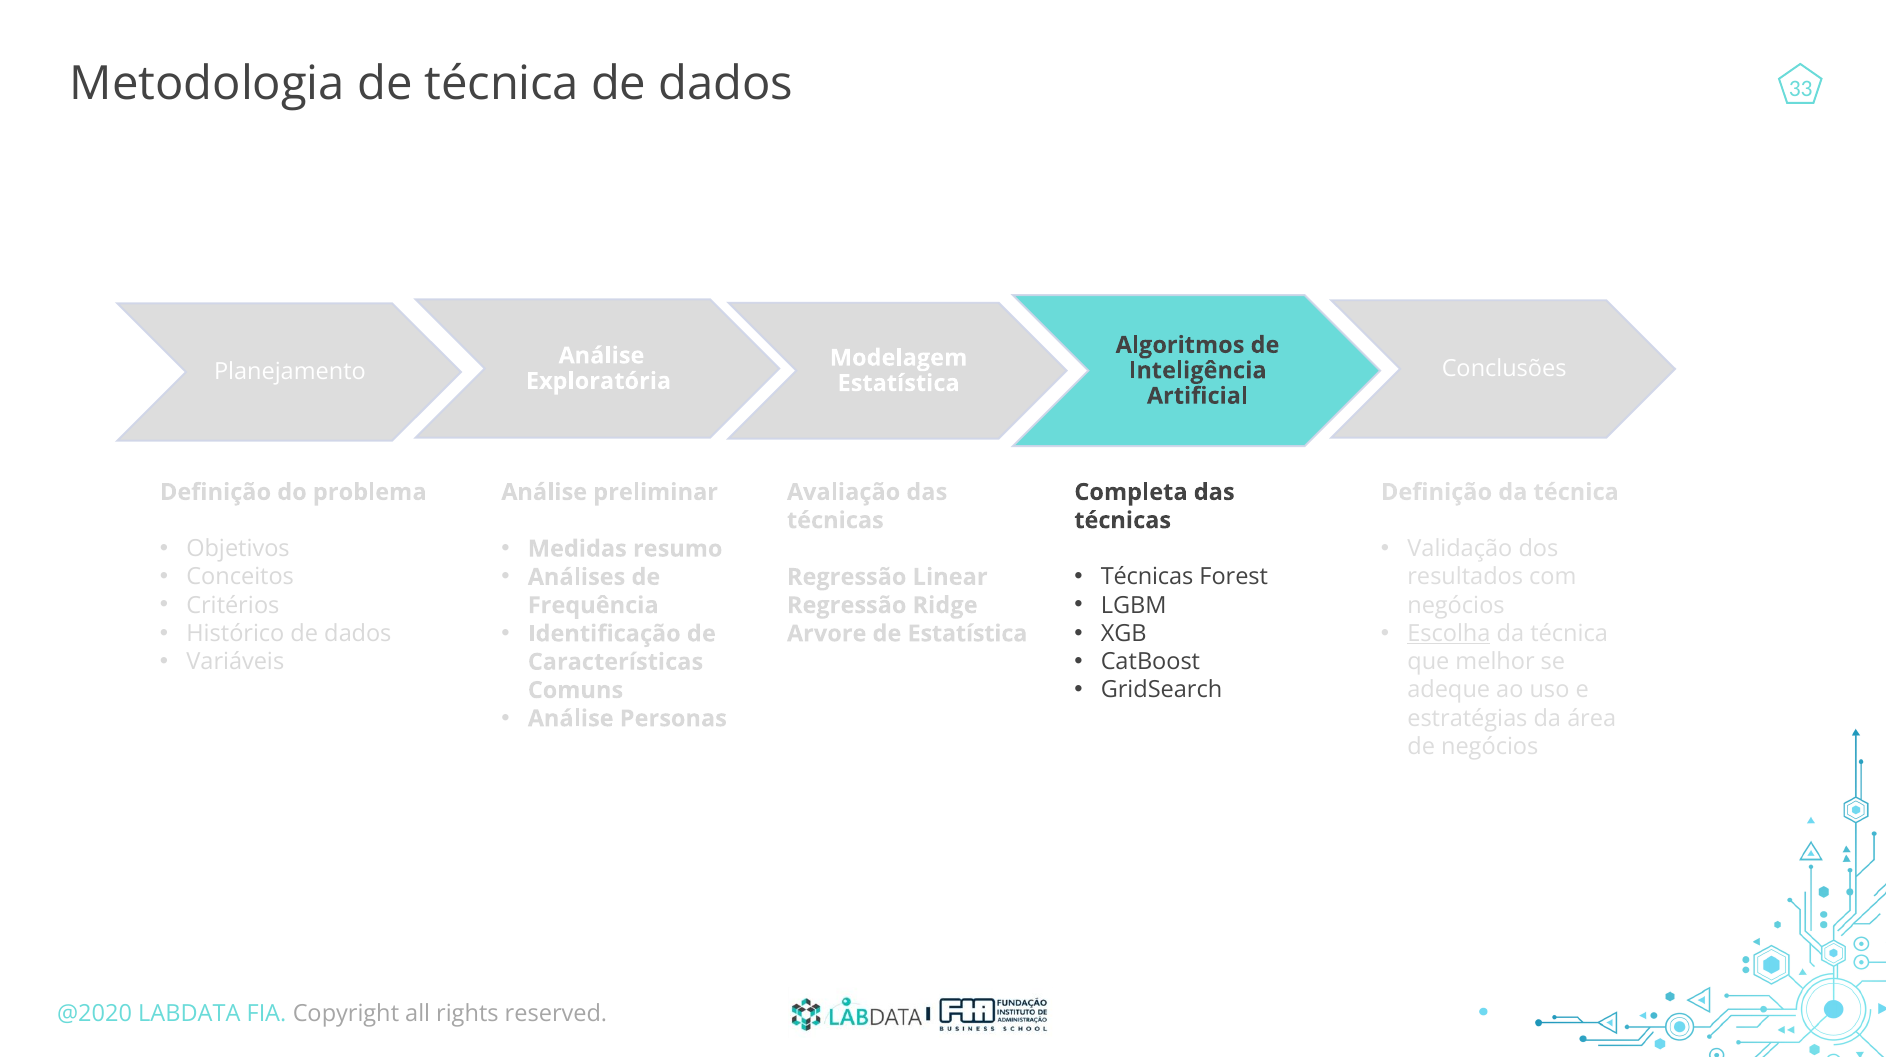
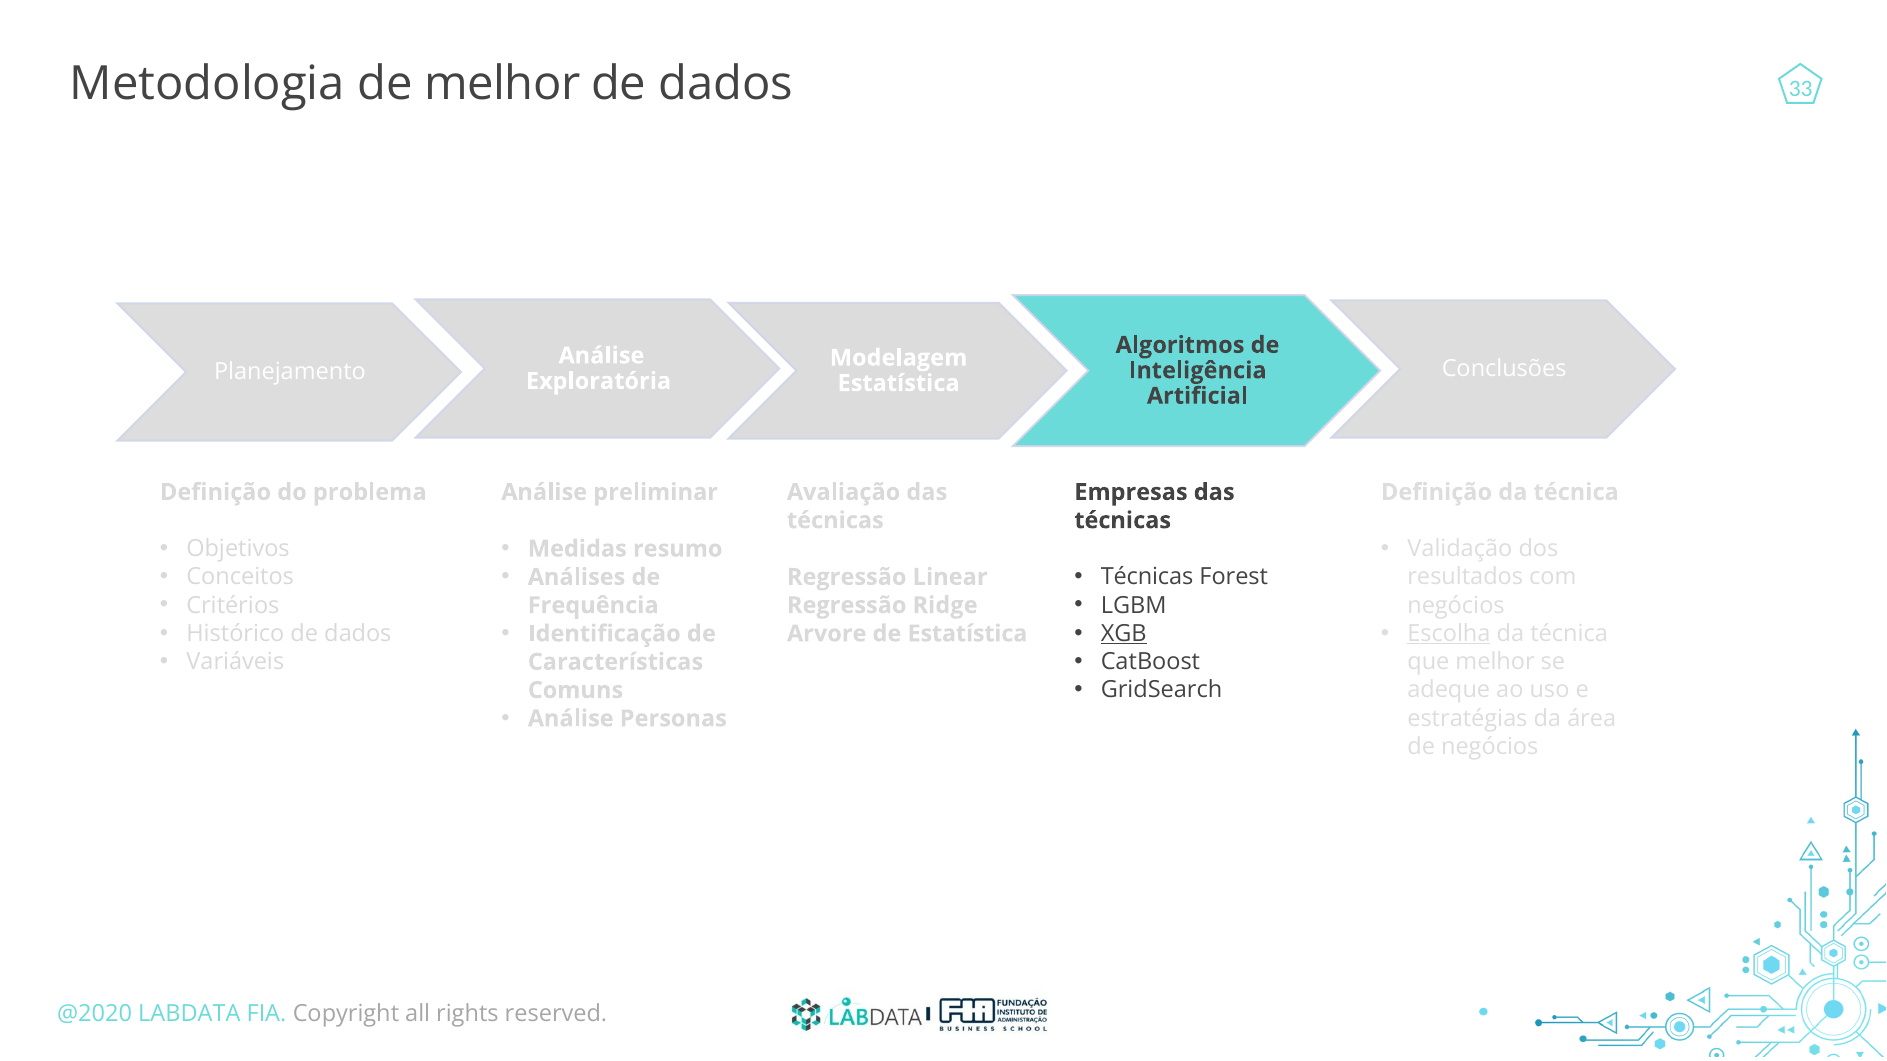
de técnica: técnica -> melhor (502, 84)
Completa: Completa -> Empresas (1131, 492)
XGB underline: none -> present (1124, 634)
